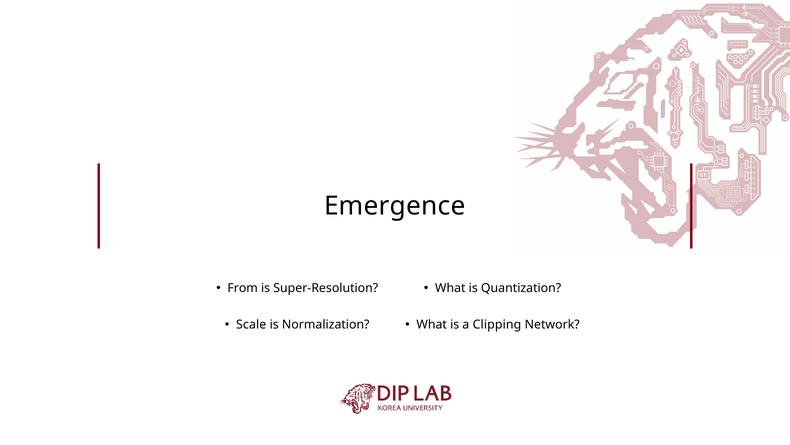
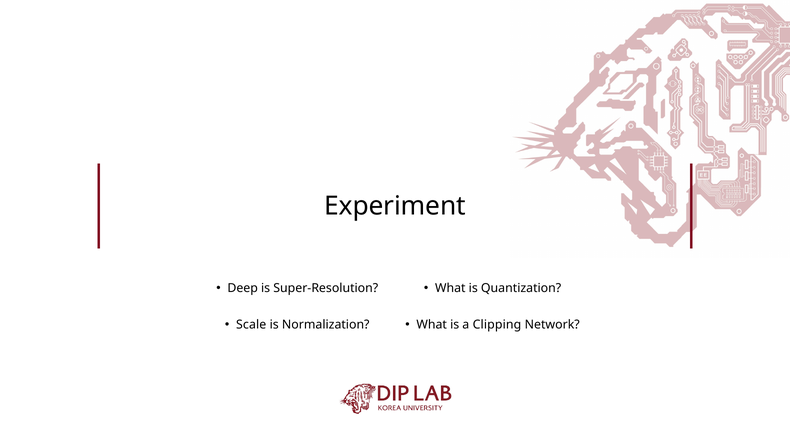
Emergence: Emergence -> Experiment (395, 206)
From: From -> Deep (243, 288)
